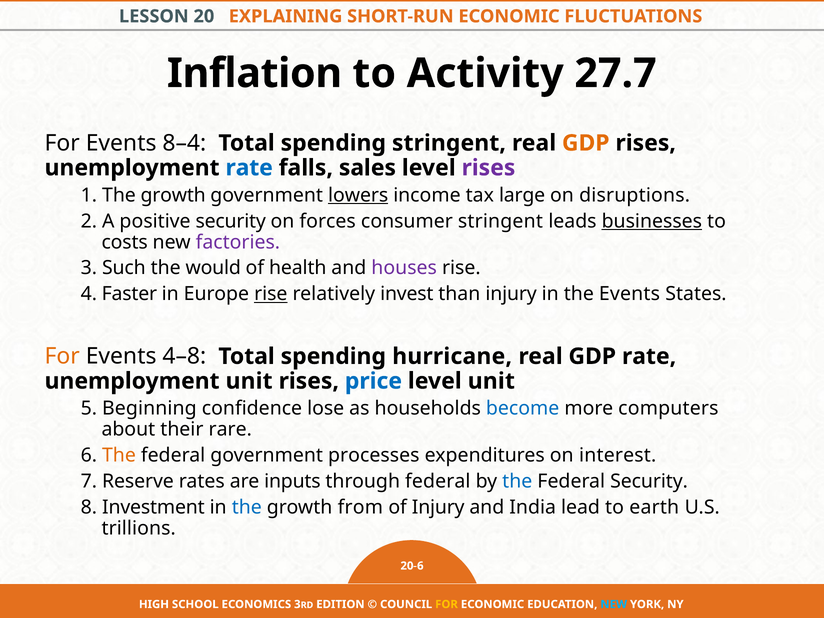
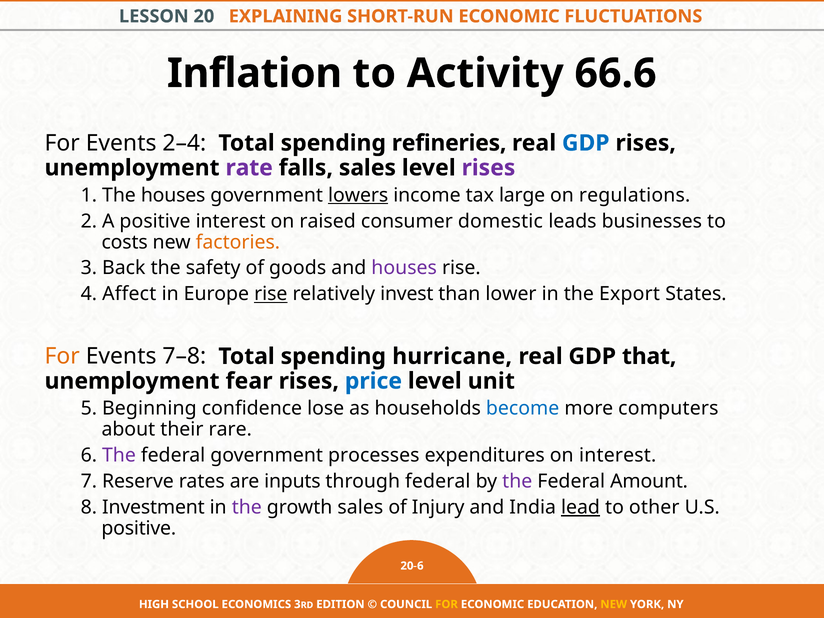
27.7: 27.7 -> 66.6 (616, 73)
8–4: 8–4 -> 2–4 (184, 143)
spending stringent: stringent -> refineries (449, 143)
GDP colour: orange -> blue (586, 143)
rate colour: blue -> purple (249, 168)
1 The growth: growth -> houses (173, 195)
disruptions: disruptions -> regulations (635, 195)
positive security: security -> interest (231, 221)
forces: forces -> raised (328, 221)
consumer stringent: stringent -> domestic (500, 221)
businesses underline: present -> none (652, 221)
factories colour: purple -> orange (238, 242)
Such: Such -> Back (124, 268)
would: would -> safety (213, 268)
health: health -> goods (298, 268)
Faster: Faster -> Affect (129, 294)
than injury: injury -> lower (511, 294)
the Events: Events -> Export (629, 294)
4–8: 4–8 -> 7–8 (184, 356)
GDP rate: rate -> that (649, 356)
unemployment unit: unit -> fear (249, 381)
The colour: orange -> purple (119, 455)
the colour: blue -> purple (517, 481)
Federal Security: Security -> Amount (649, 481)
the colour: blue -> purple (247, 507)
growth from: from -> sales (360, 507)
lead underline: none -> present (581, 507)
earth: earth -> other (654, 507)
trillions: trillions -> positive (139, 528)
NEW colour: light blue -> yellow (614, 604)
